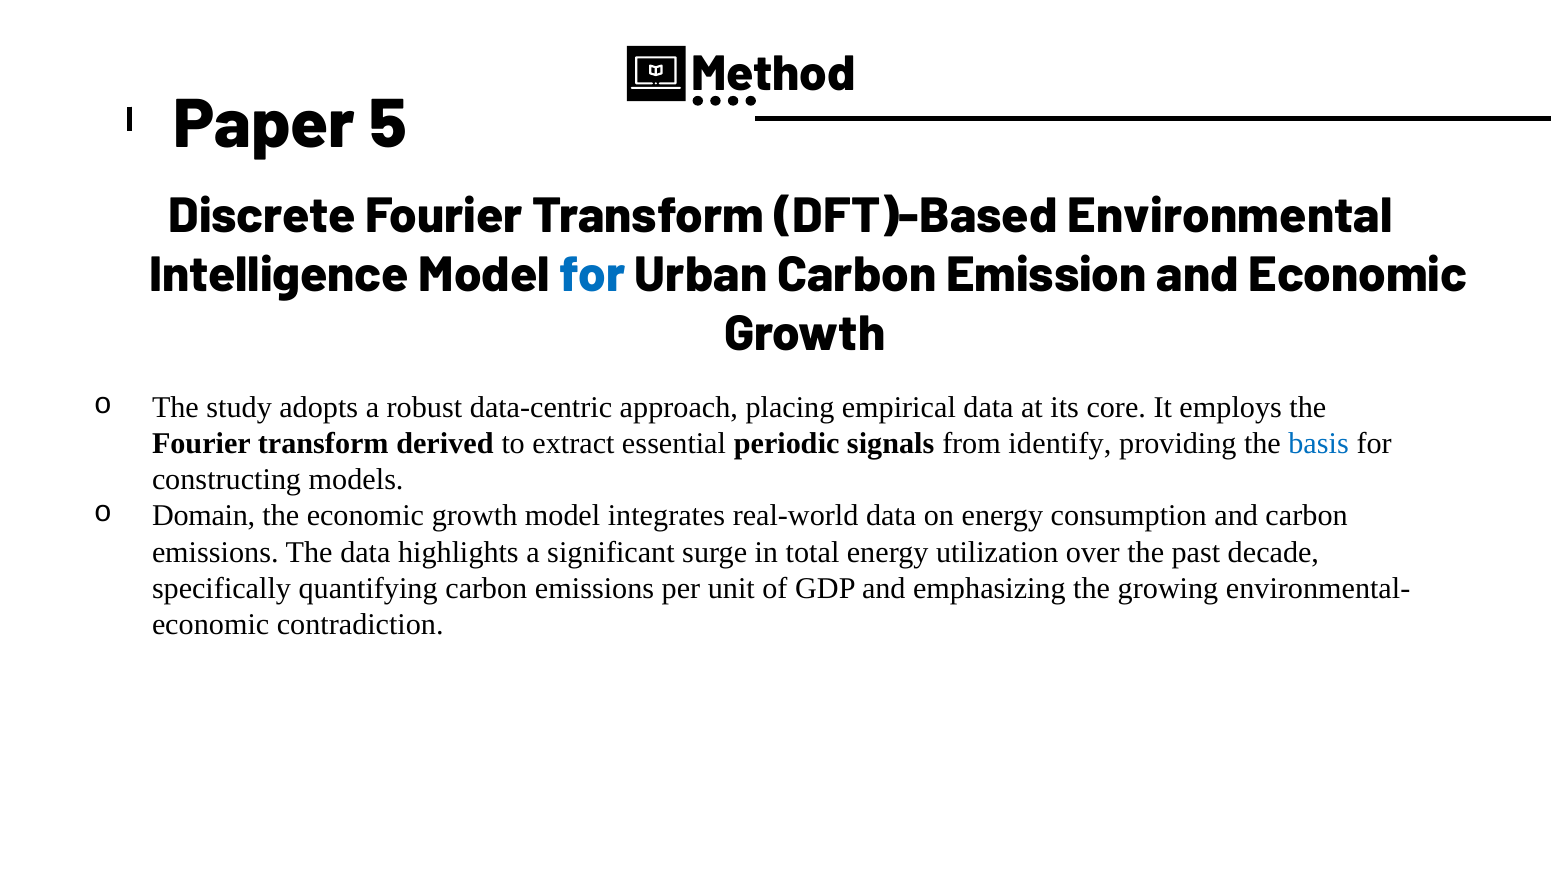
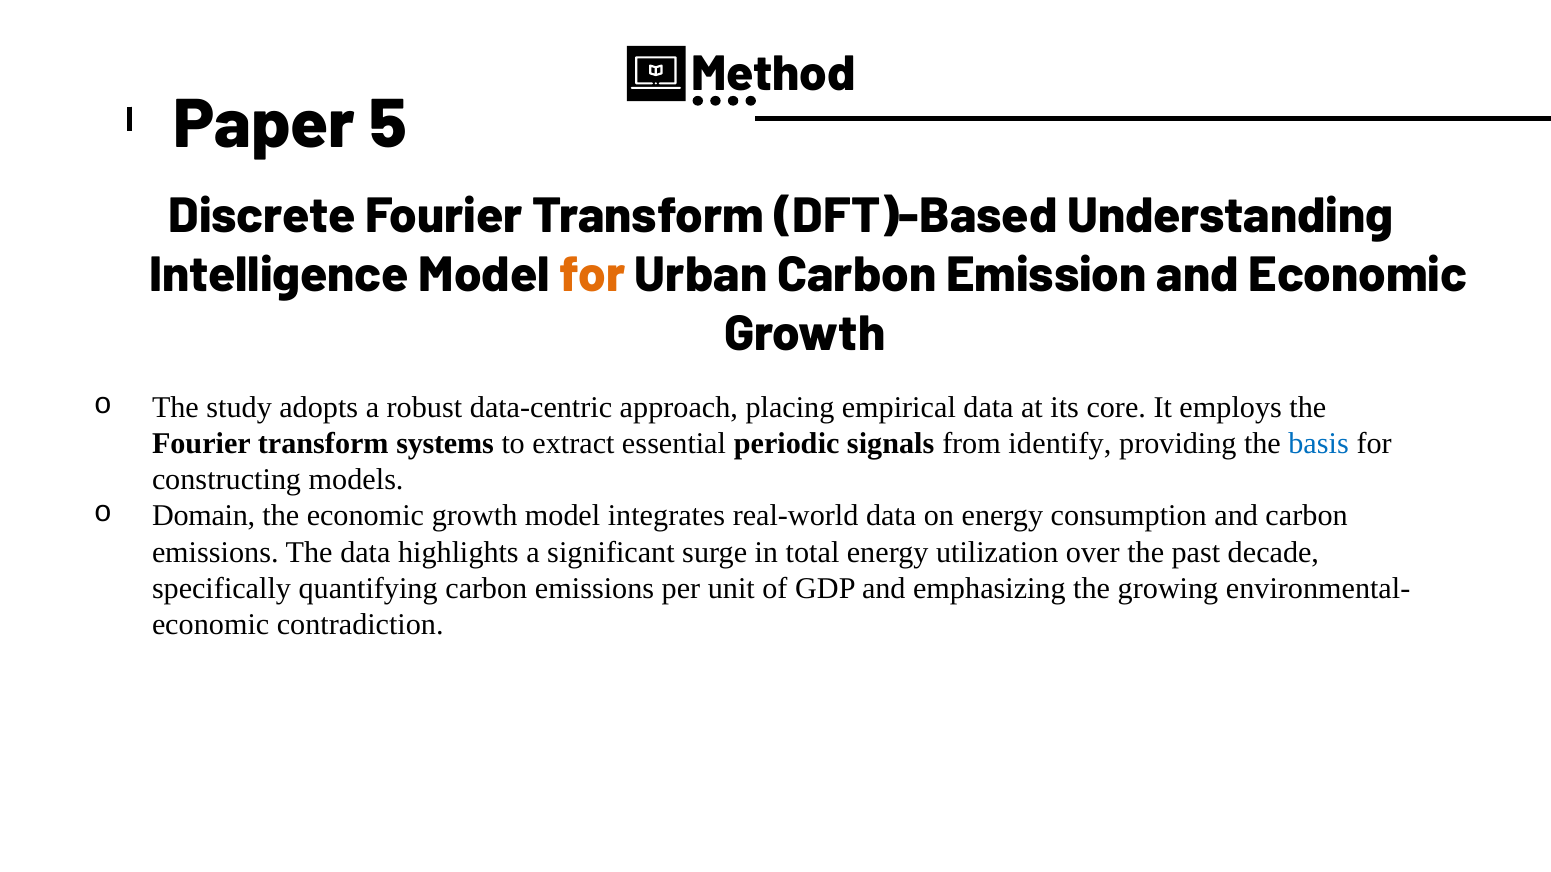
Environmental: Environmental -> Understanding (1230, 216)
for colour: blue -> orange (592, 275)
derived: derived -> systems (445, 444)
